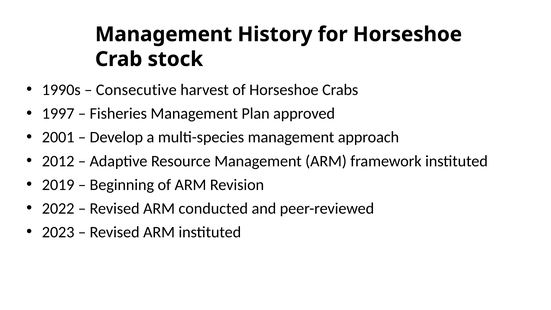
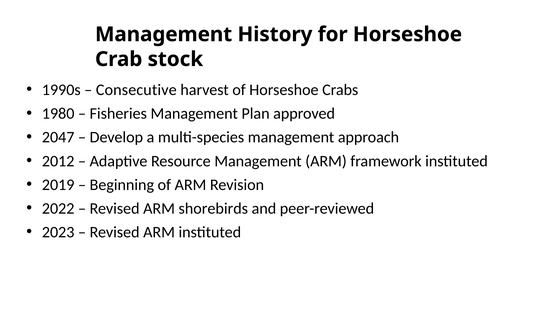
1997: 1997 -> 1980 (58, 114)
2001: 2001 -> 2047 (58, 137)
conducted: conducted -> shorebirds (213, 208)
